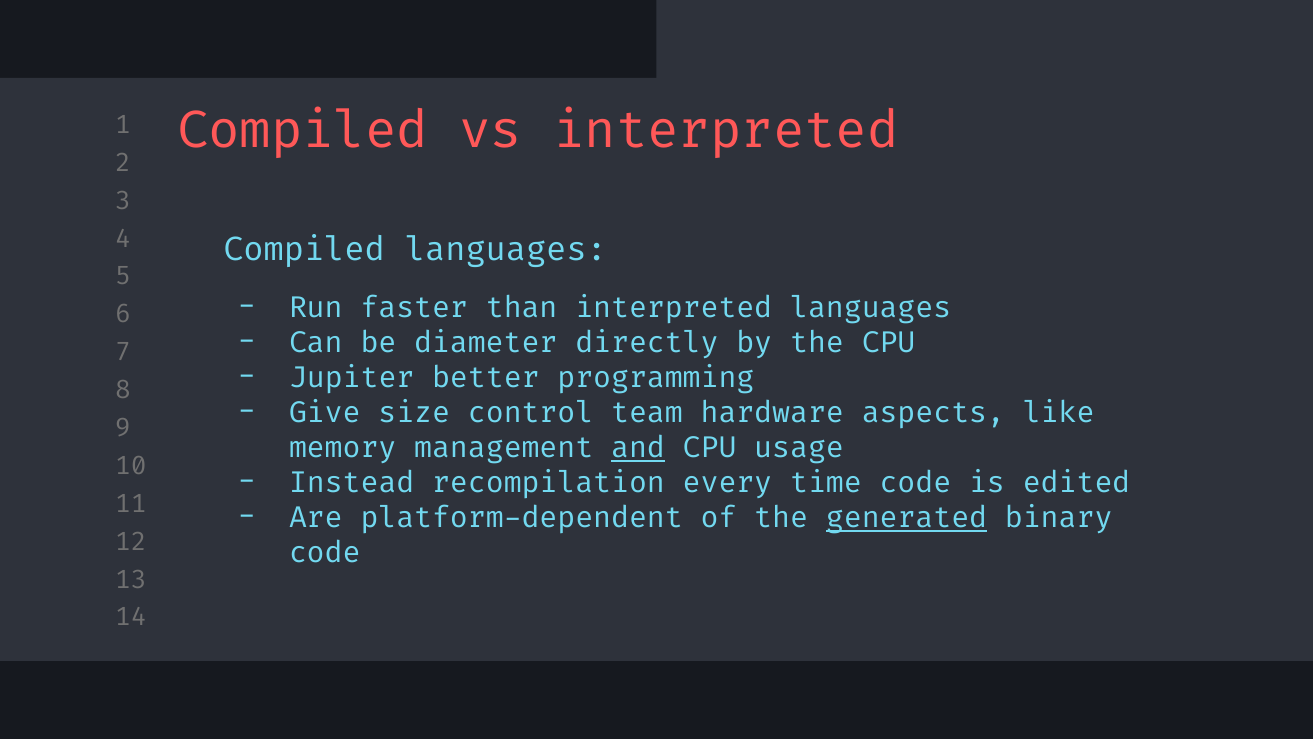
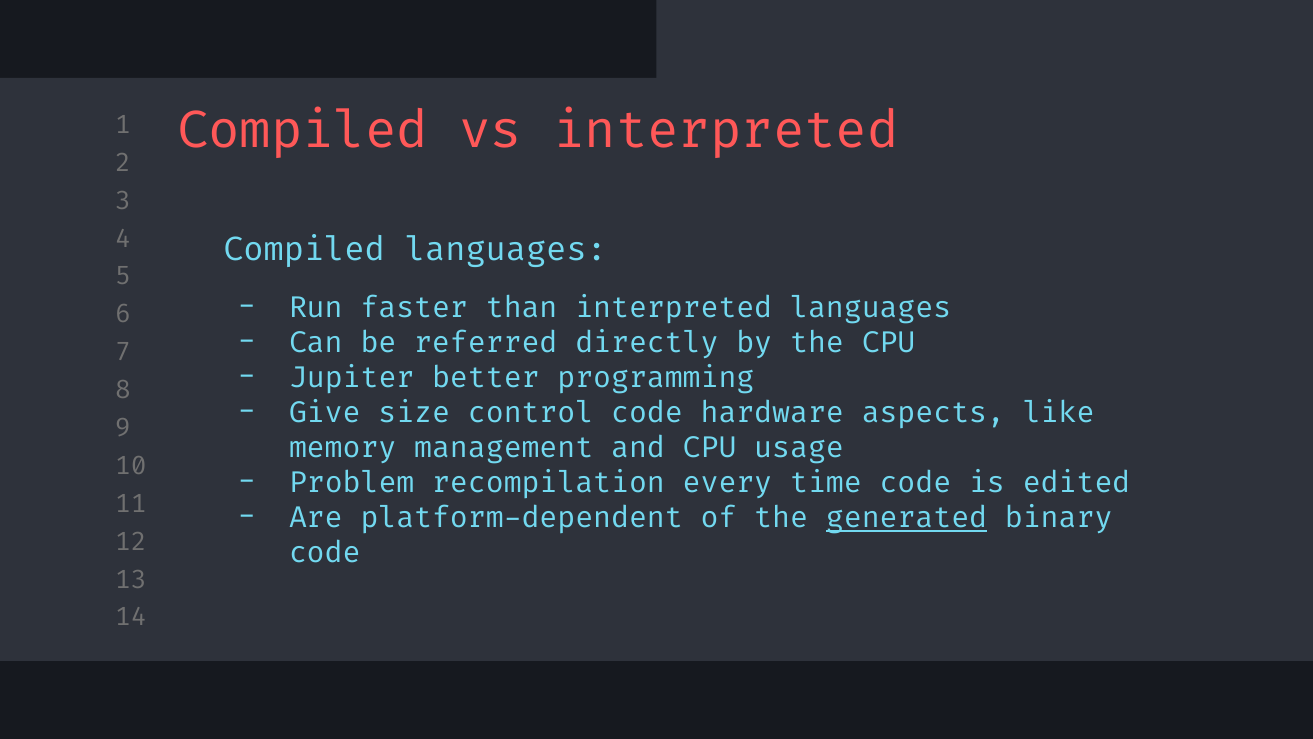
diameter: diameter -> referred (486, 343)
control team: team -> code (647, 413)
and underline: present -> none (638, 448)
Instead: Instead -> Problem (352, 483)
